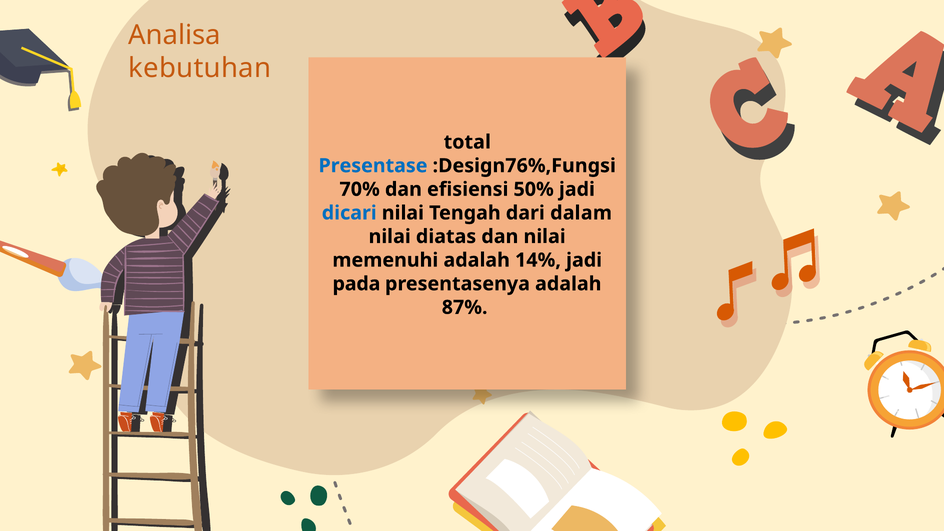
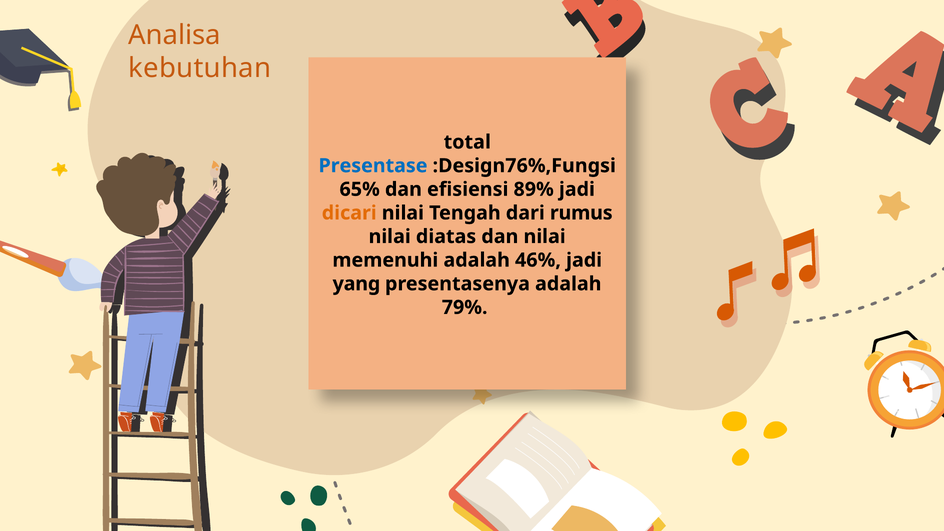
70%: 70% -> 65% (360, 189)
50%: 50% -> 89% (534, 189)
dicari colour: blue -> orange (349, 213)
dalam: dalam -> rumus (581, 213)
14%: 14% -> 46% (538, 260)
pada: pada -> yang (356, 284)
87%: 87% -> 79% (465, 307)
